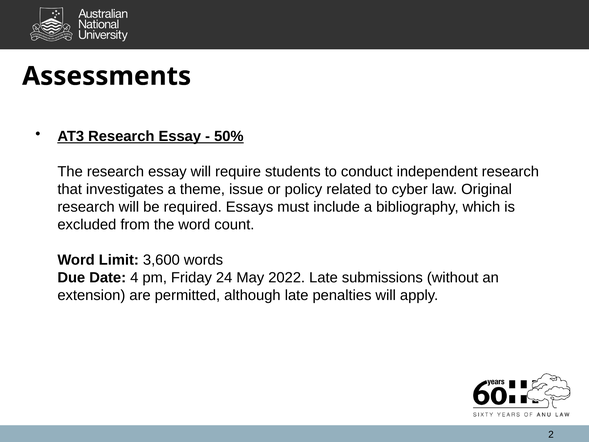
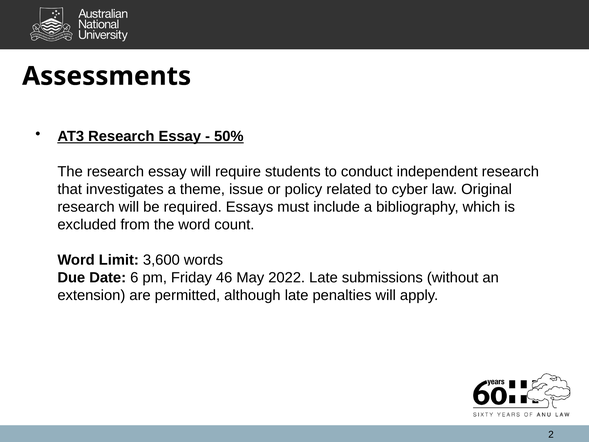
4: 4 -> 6 (134, 278)
24: 24 -> 46 (224, 278)
